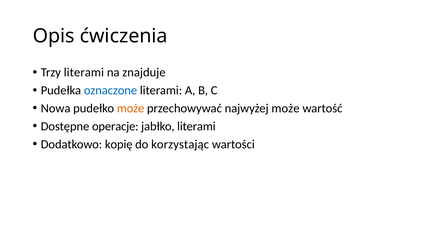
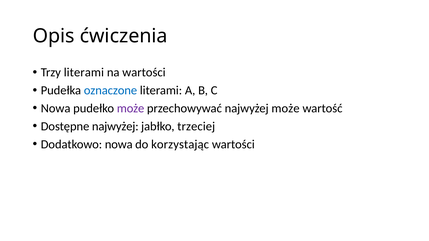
na znajduje: znajduje -> wartości (144, 73)
może colour: orange -> purple (131, 109)
Dostępne operacje: operacje -> najwyżej (115, 126)
jabłko literami: literami -> trzeciej (196, 126)
Dodatkowo kopię: kopię -> nowa (119, 144)
